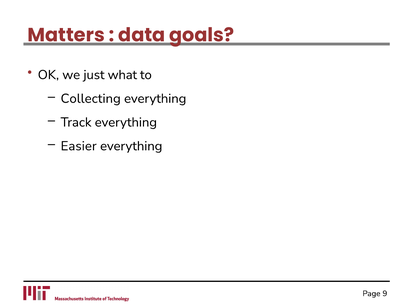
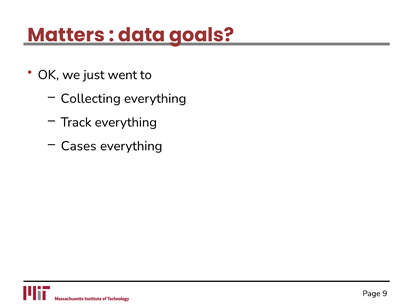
what: what -> went (122, 75)
Easier: Easier -> Cases (79, 146)
